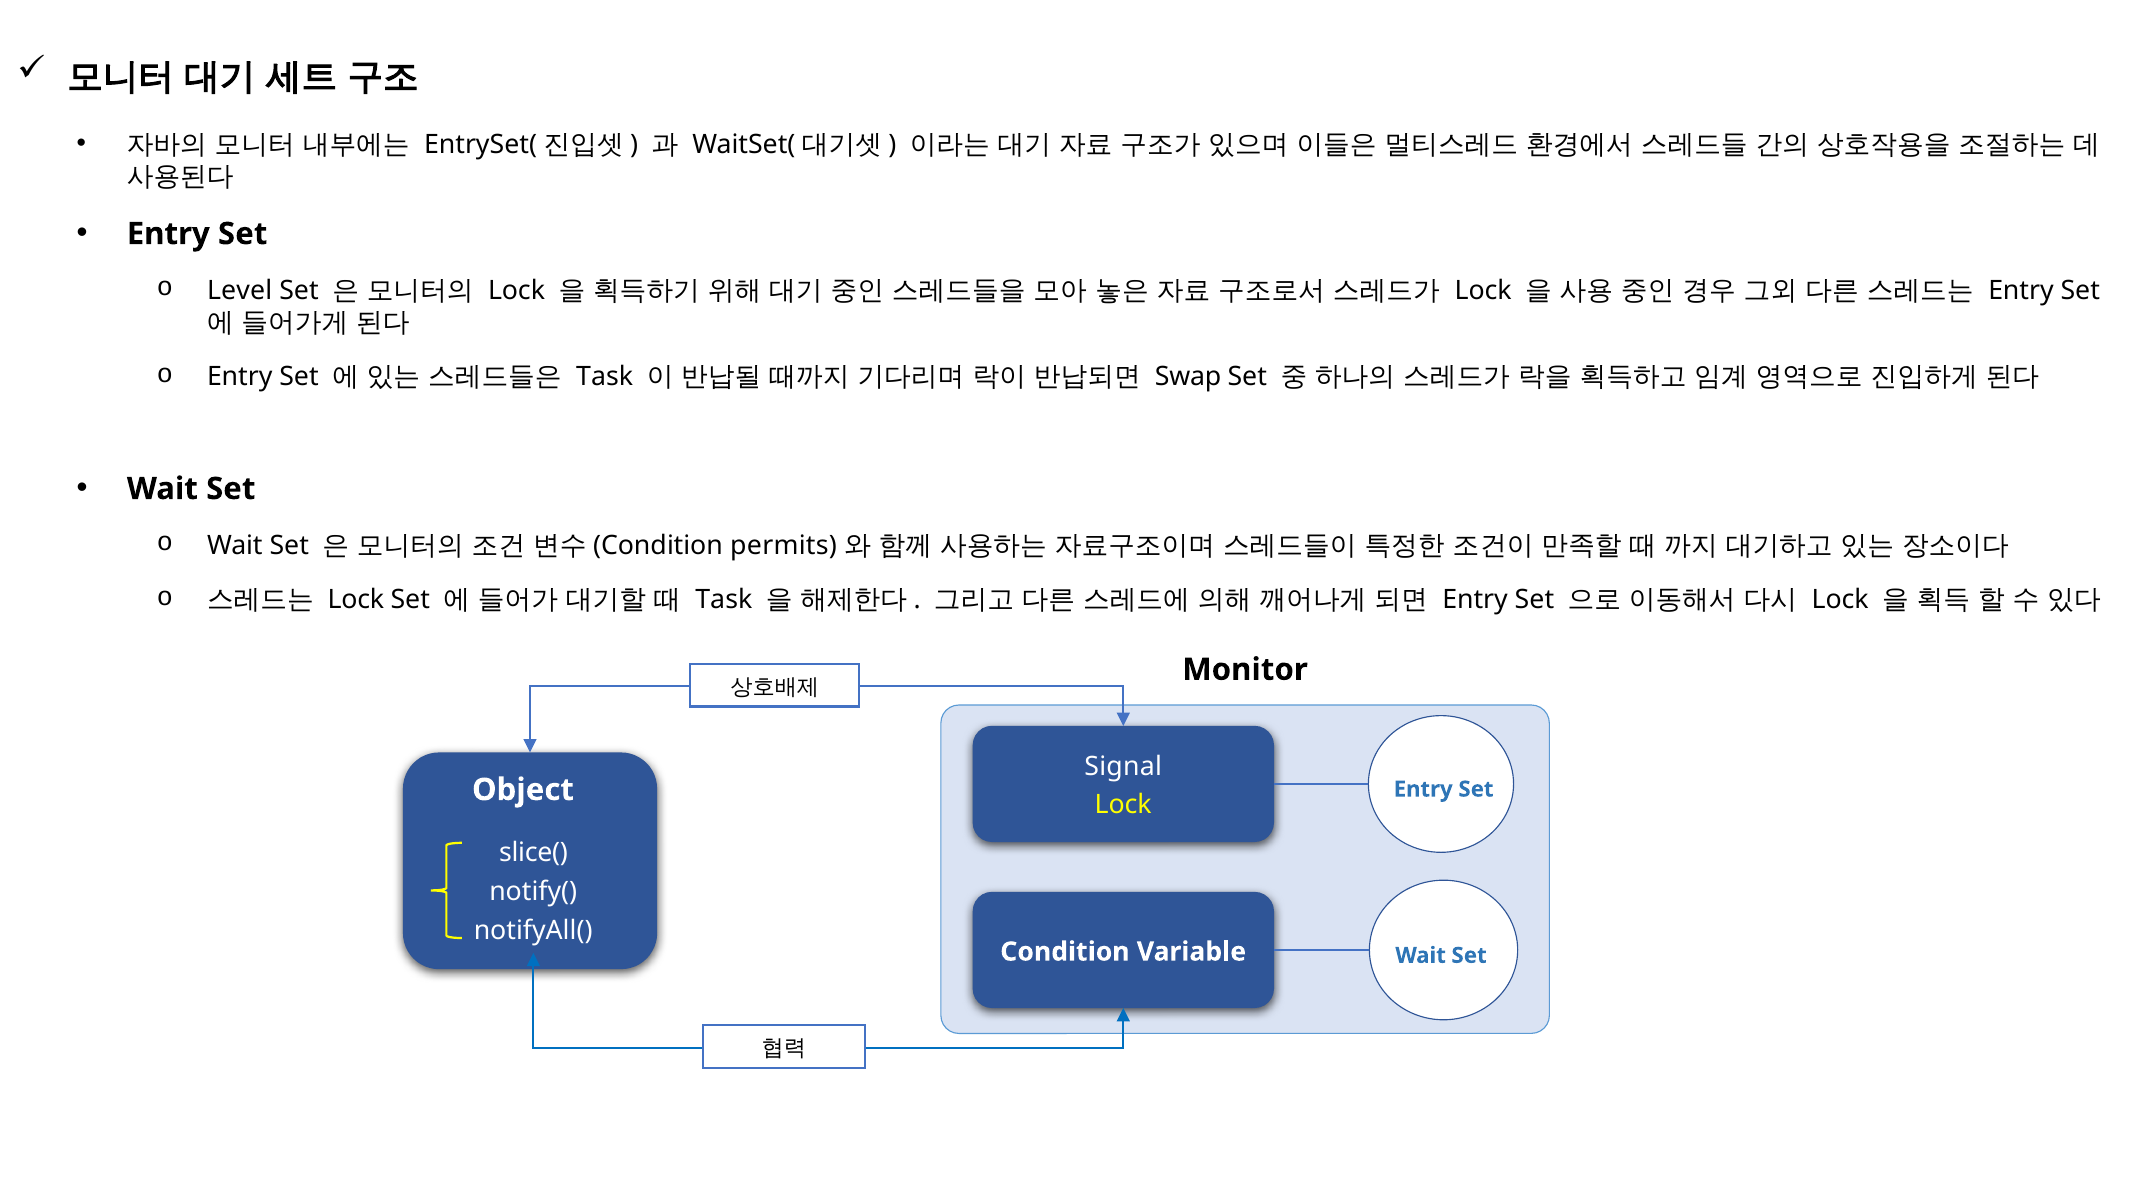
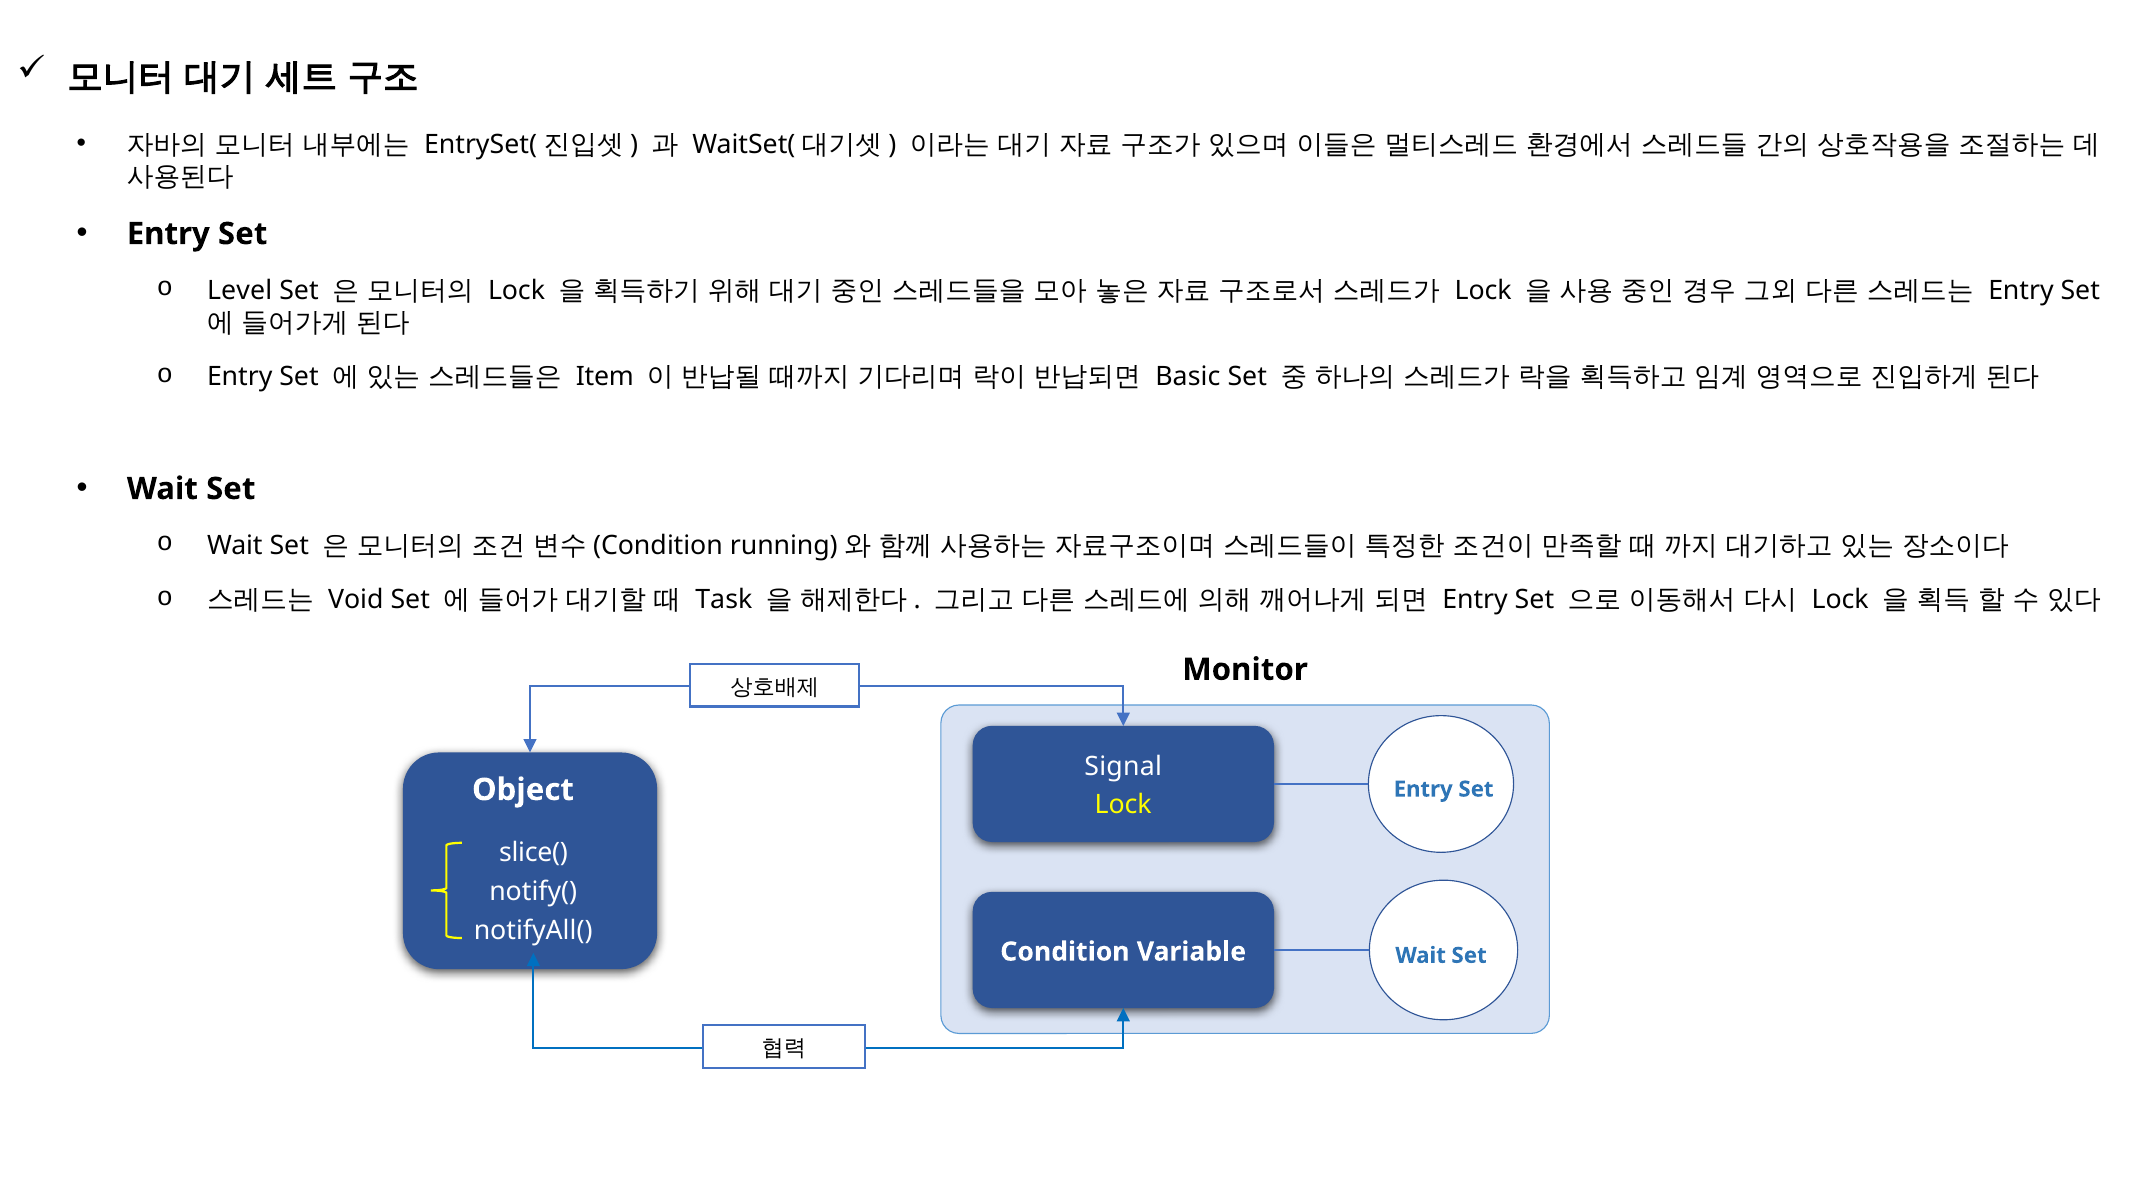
Task: Task -> Item (605, 377)
Swap: Swap -> Basic (1188, 377)
permits: permits -> running (784, 545)
Lock: Lock -> Void (356, 600)
